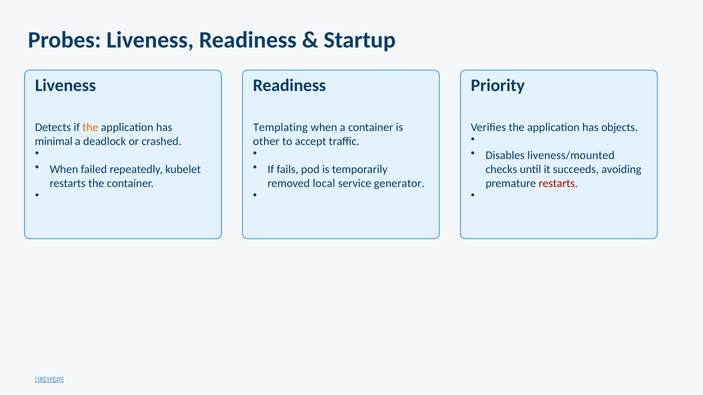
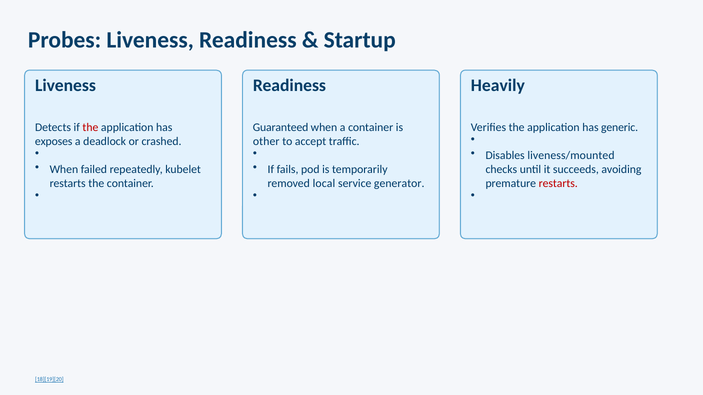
Priority: Priority -> Heavily (498, 86)
the colour: orange -> red (90, 127)
Templating: Templating -> Guaranteed (281, 127)
objects: objects -> generic (620, 127)
minimal: minimal -> exposes (54, 141)
